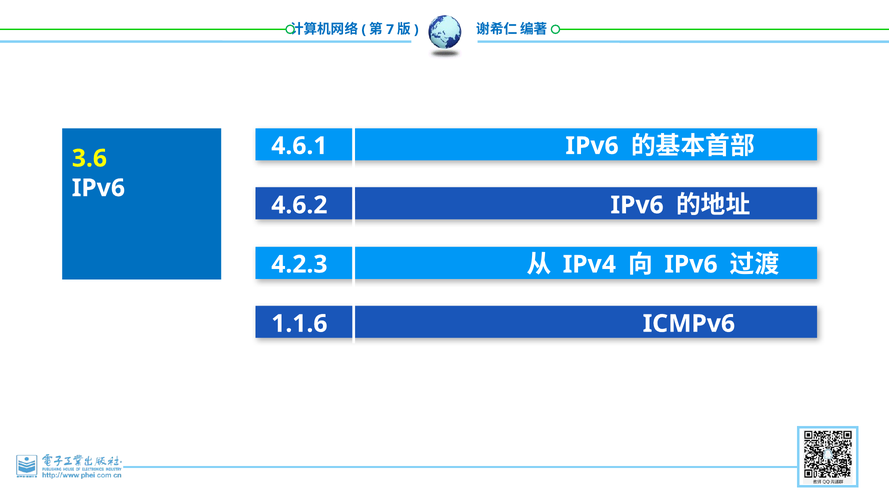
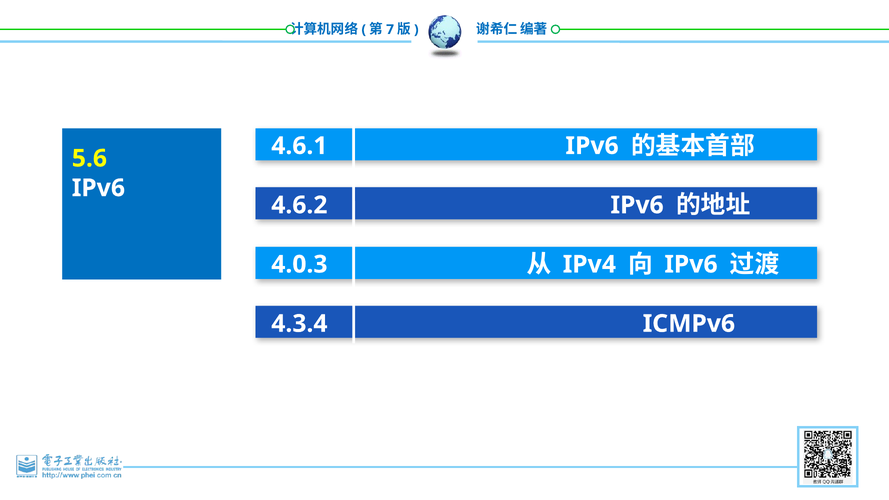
3.6: 3.6 -> 5.6 (89, 158)
4.2.3: 4.2.3 -> 4.0.3 (299, 264)
1.1.6: 1.1.6 -> 4.3.4 (299, 324)
